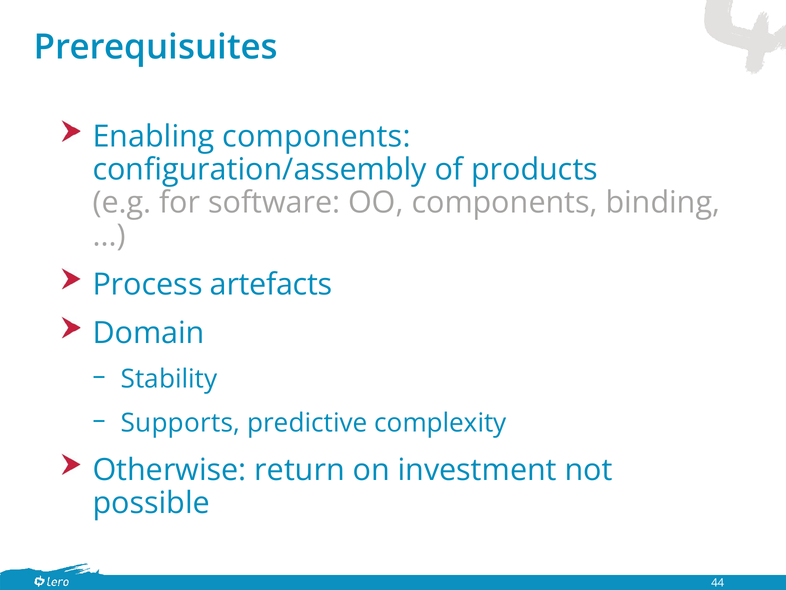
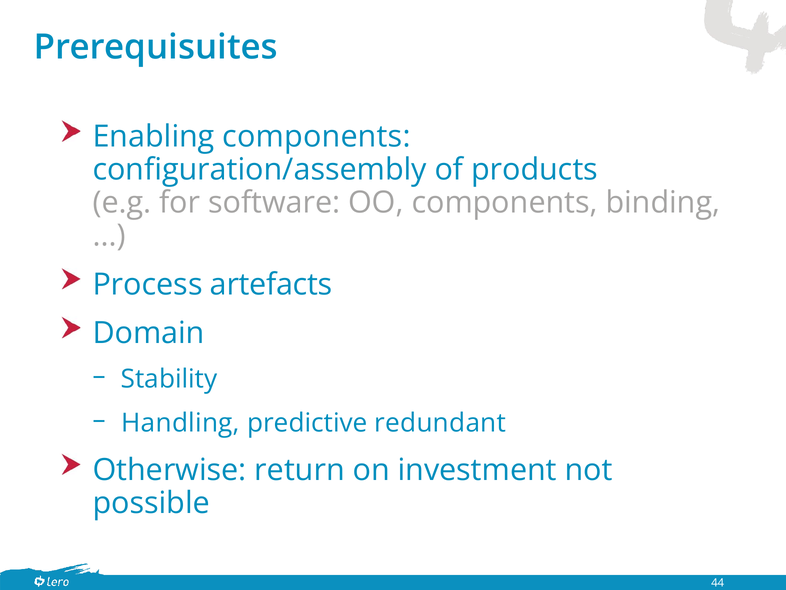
Supports: Supports -> Handling (180, 423)
complexity: complexity -> redundant (440, 423)
